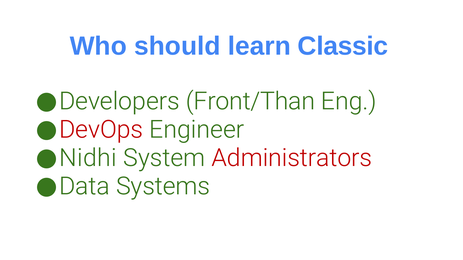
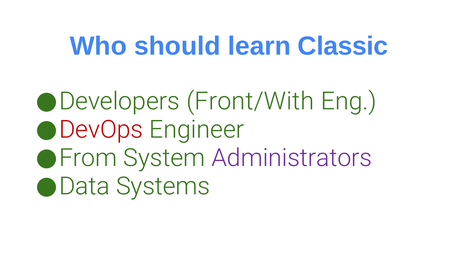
Front/Than: Front/Than -> Front/With (250, 102)
Nidhi: Nidhi -> From (88, 158)
Administrators colour: red -> purple (292, 158)
